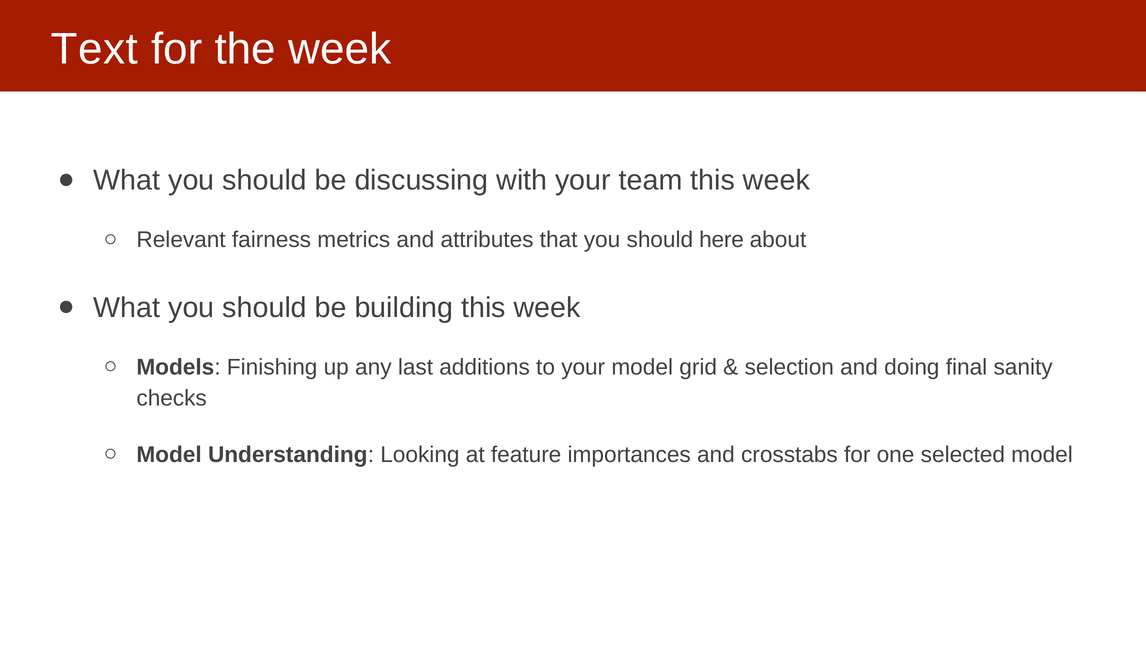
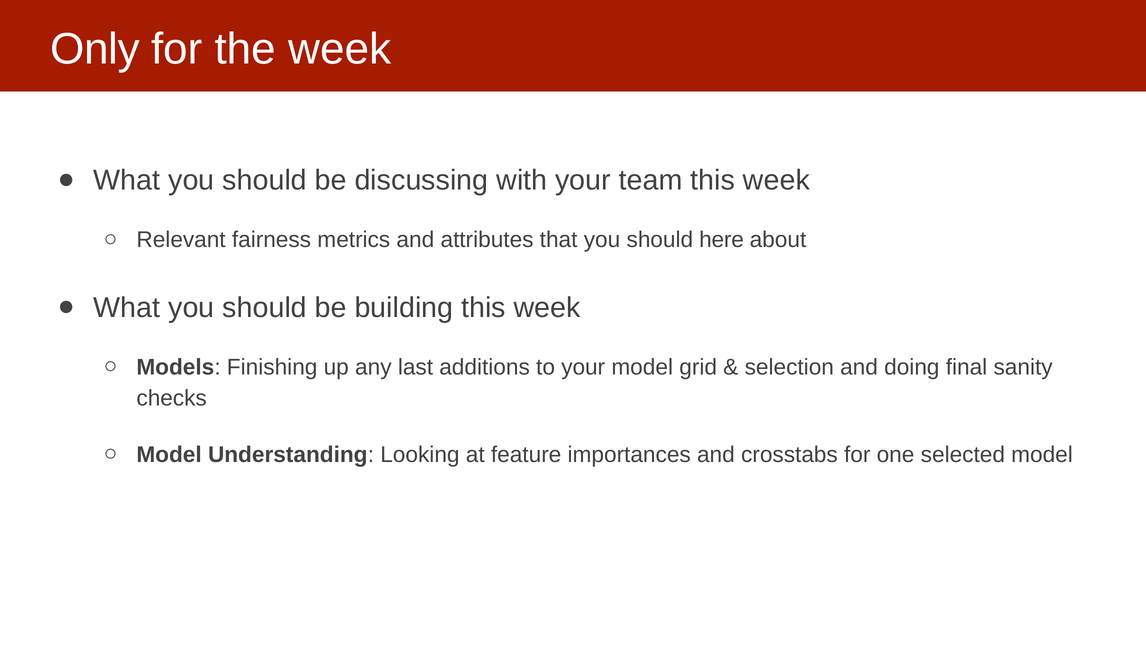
Text: Text -> Only (95, 49)
